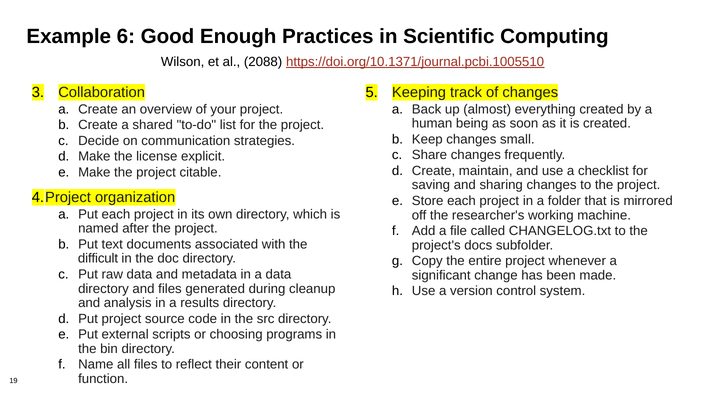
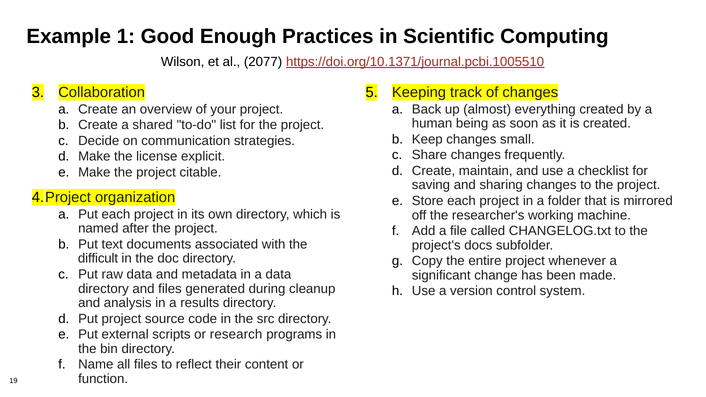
6: 6 -> 1 (126, 36)
2088: 2088 -> 2077 (263, 62)
choosing: choosing -> research (236, 335)
